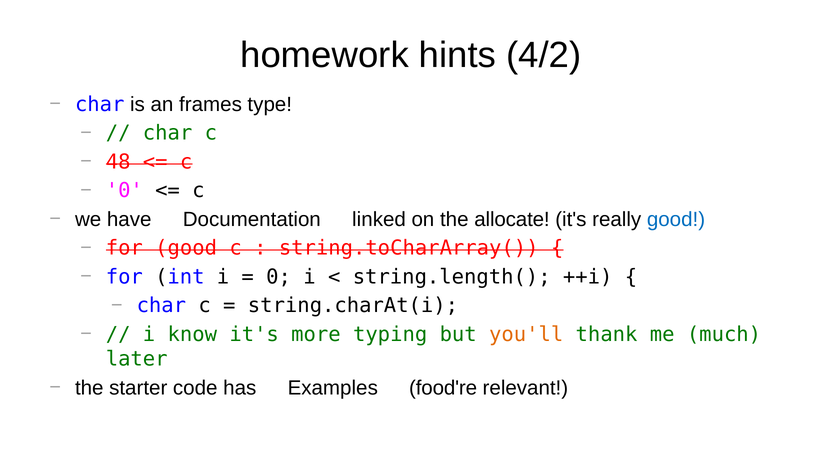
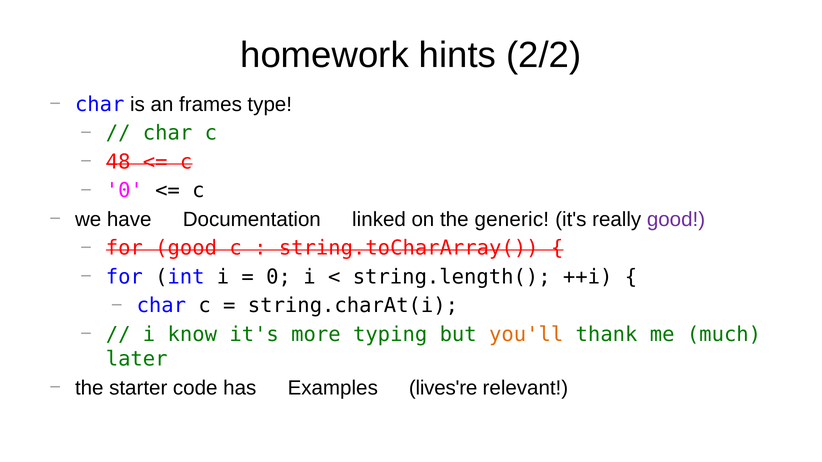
4/2: 4/2 -> 2/2 (544, 55)
allocate: allocate -> generic (512, 220)
good colour: blue -> purple (676, 220)
food're: food're -> lives're (443, 388)
